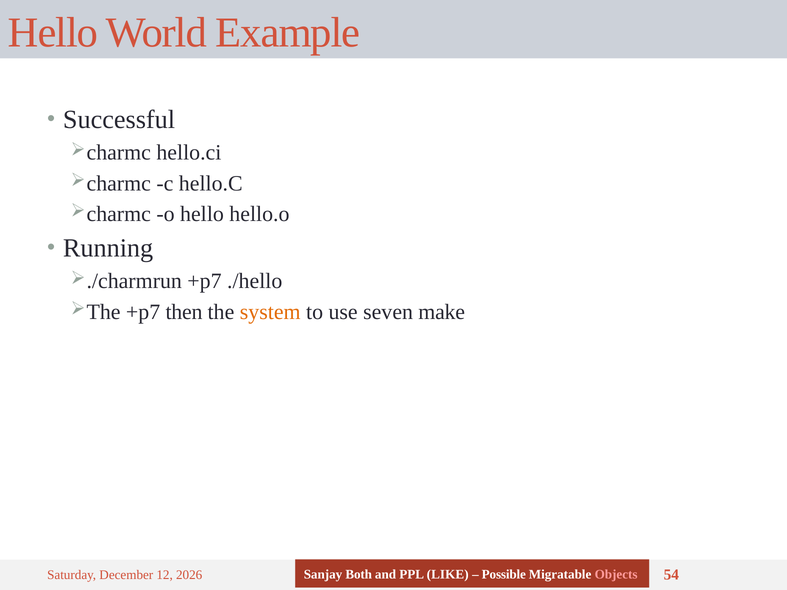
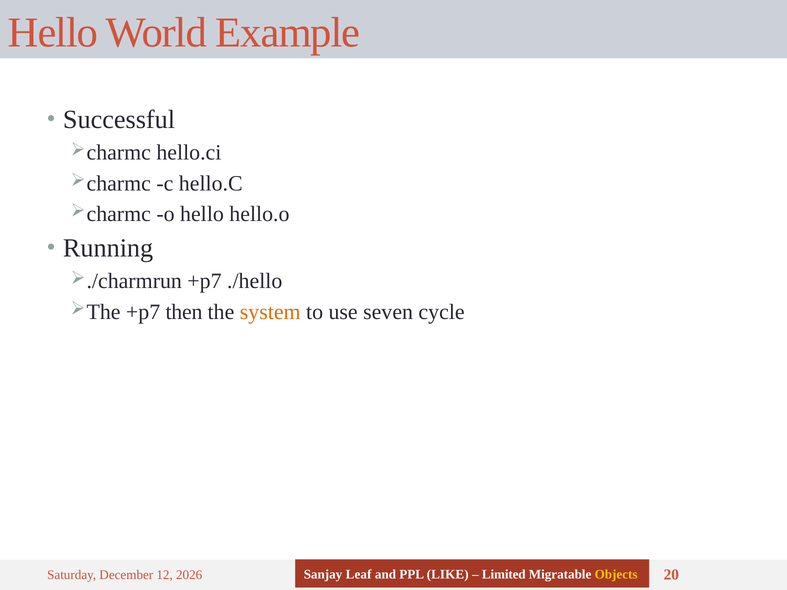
make: make -> cycle (442, 312)
Both: Both -> Leaf (359, 575)
Possible: Possible -> Limited (504, 575)
Objects colour: pink -> yellow (616, 575)
54: 54 -> 20 (671, 575)
